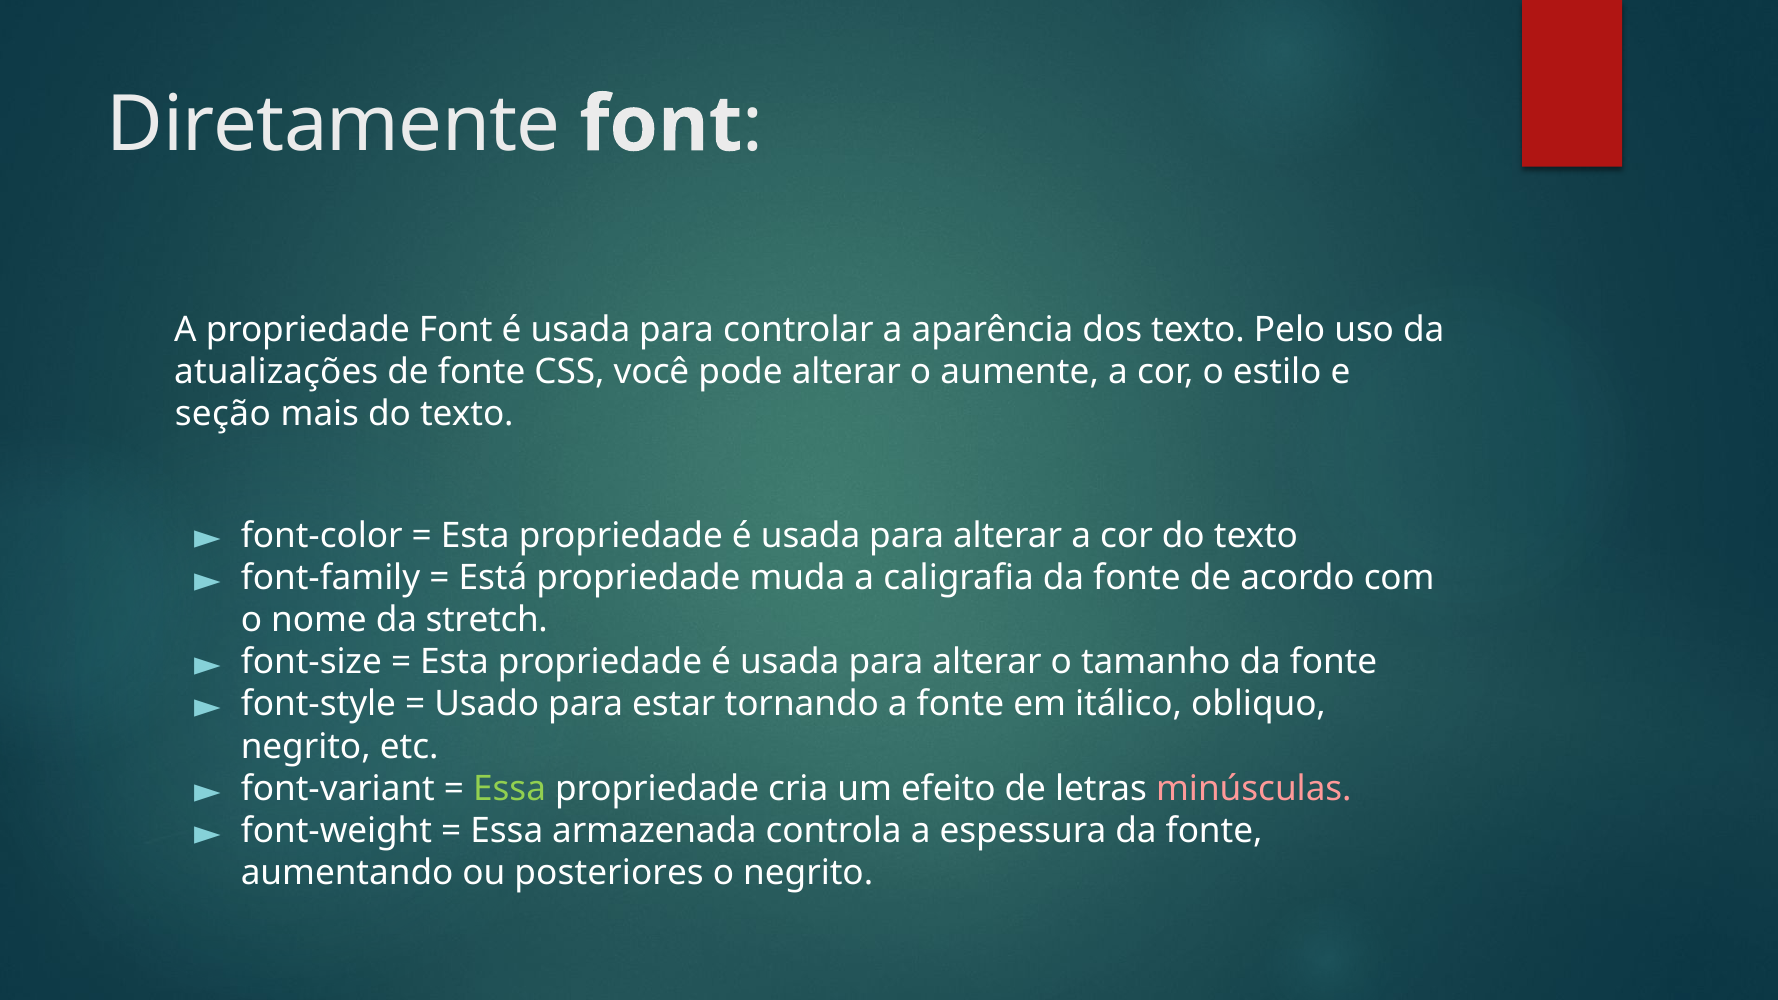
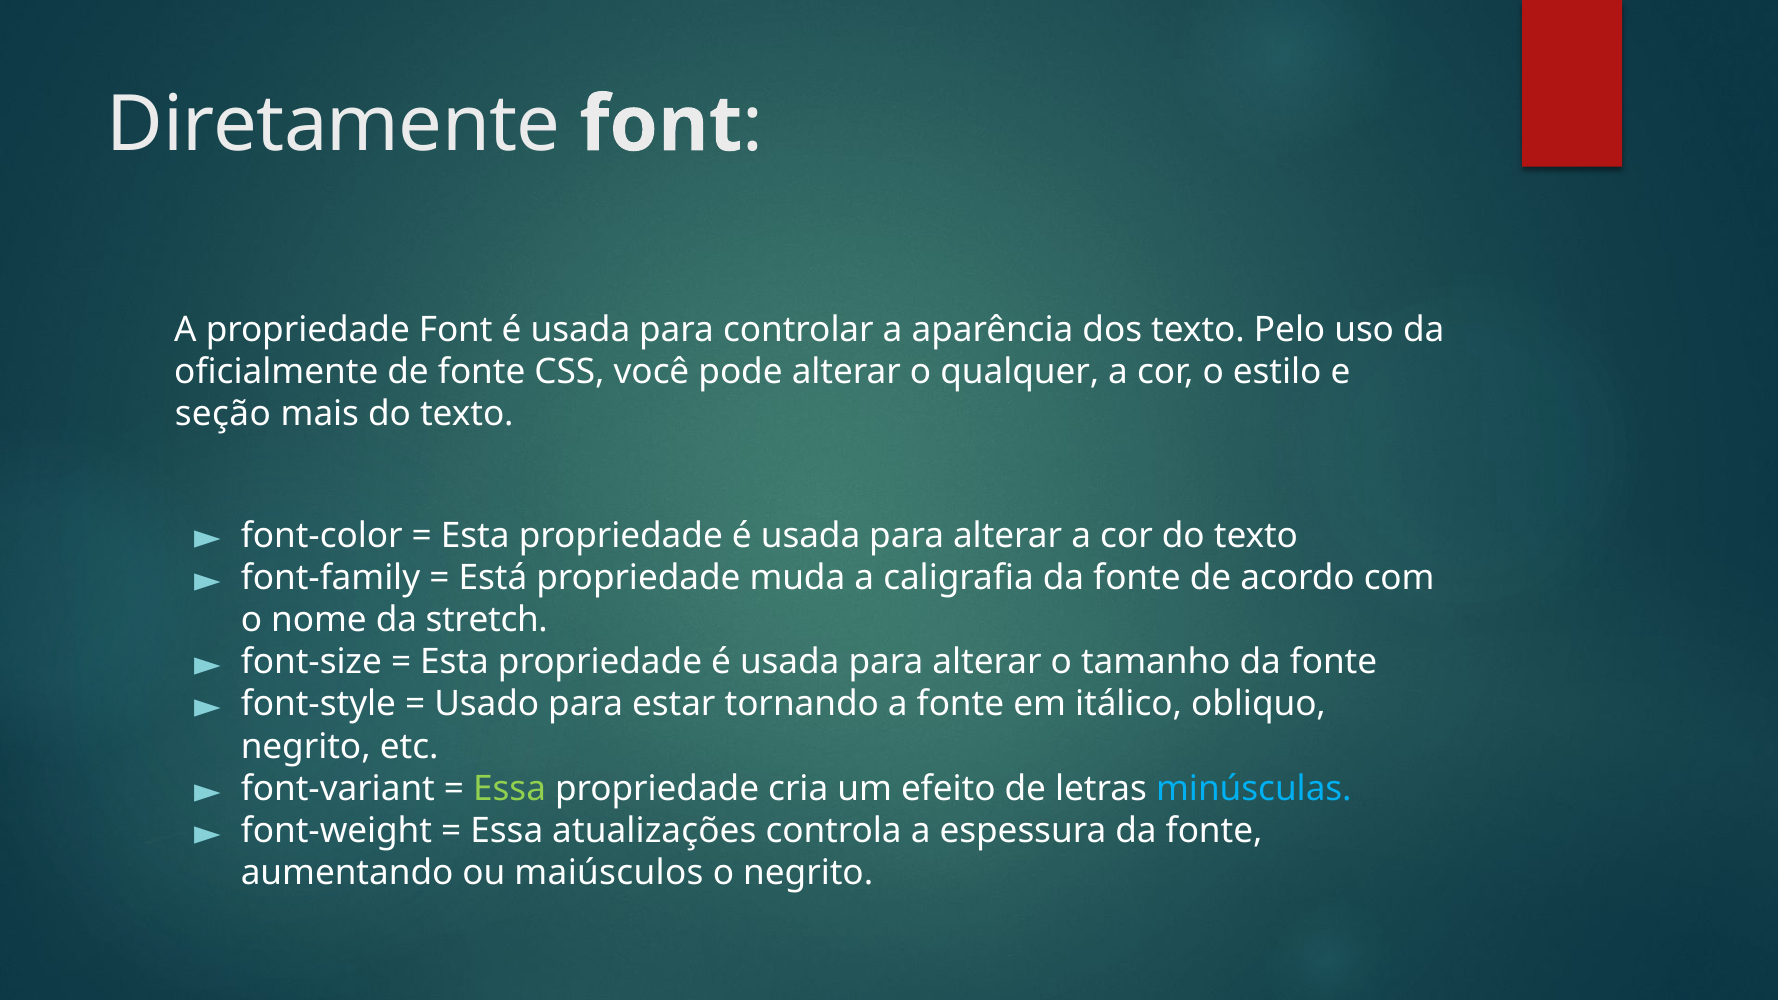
atualizações: atualizações -> oficialmente (276, 372)
aumente: aumente -> qualquer (1020, 372)
minúsculas colour: pink -> light blue (1254, 789)
armazenada: armazenada -> atualizações (654, 831)
posteriores: posteriores -> maiúsculos (609, 873)
